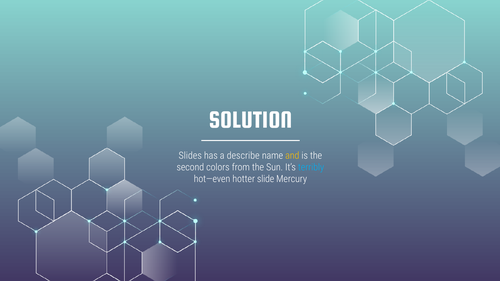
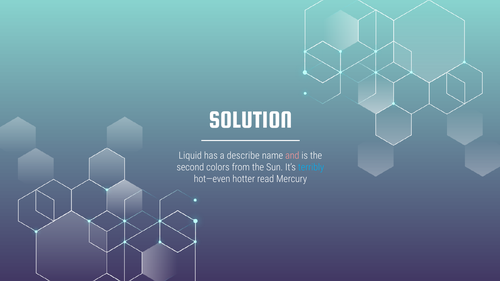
Slides: Slides -> Liquid (190, 156)
and colour: yellow -> pink (292, 156)
slide: slide -> read (266, 179)
